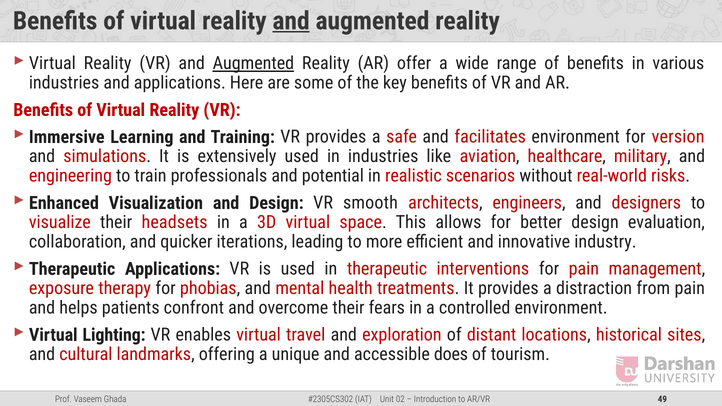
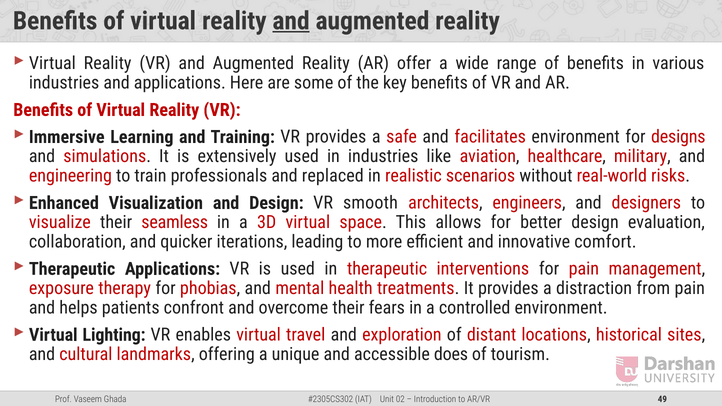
Augmented underline: present -> none (253, 63)
version: version -> designs (678, 137)
potential: potential -> replaced (333, 176)
headsets: headsets -> seamless (175, 222)
industry: industry -> comfort (605, 242)
